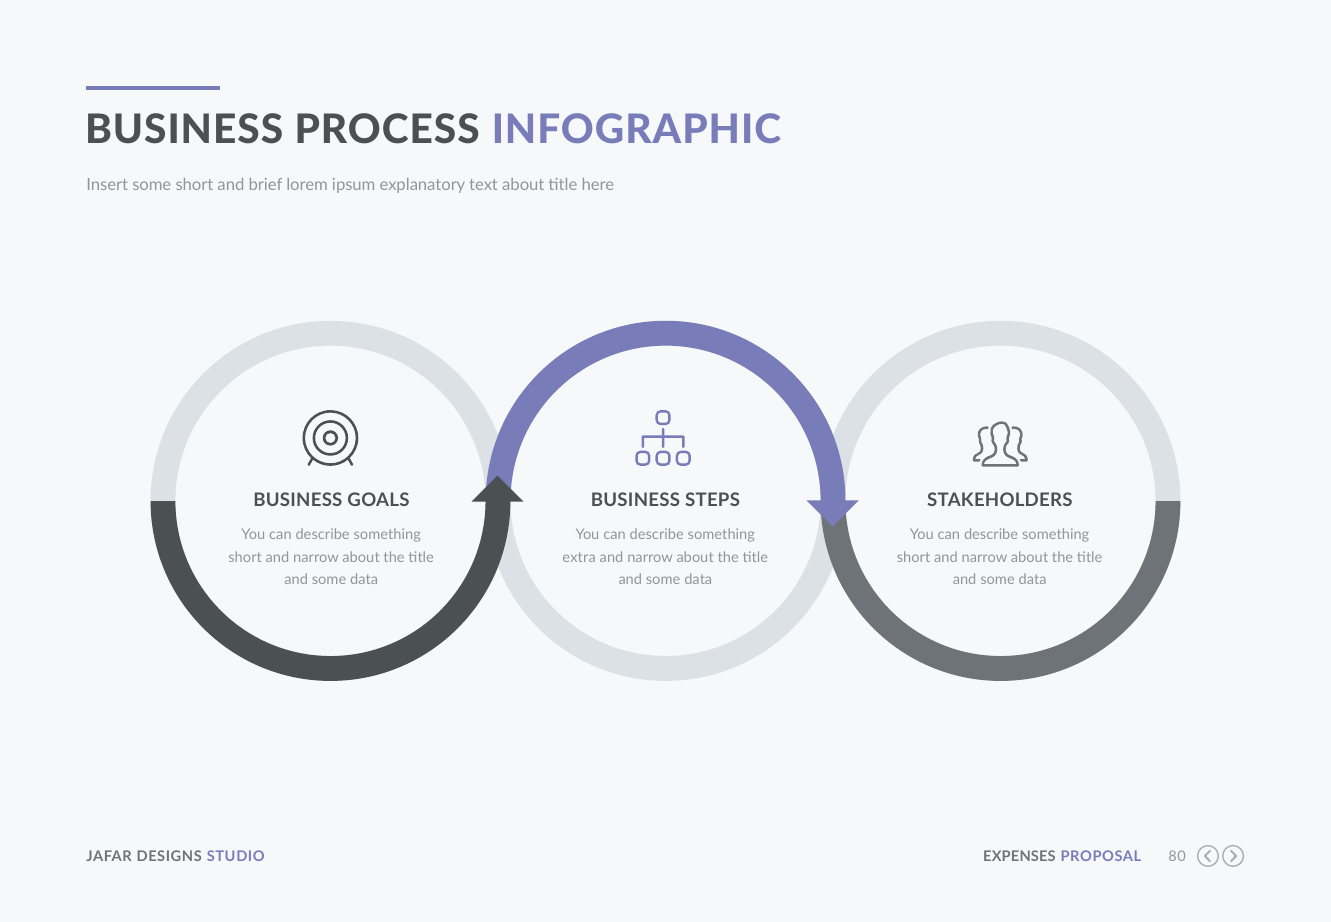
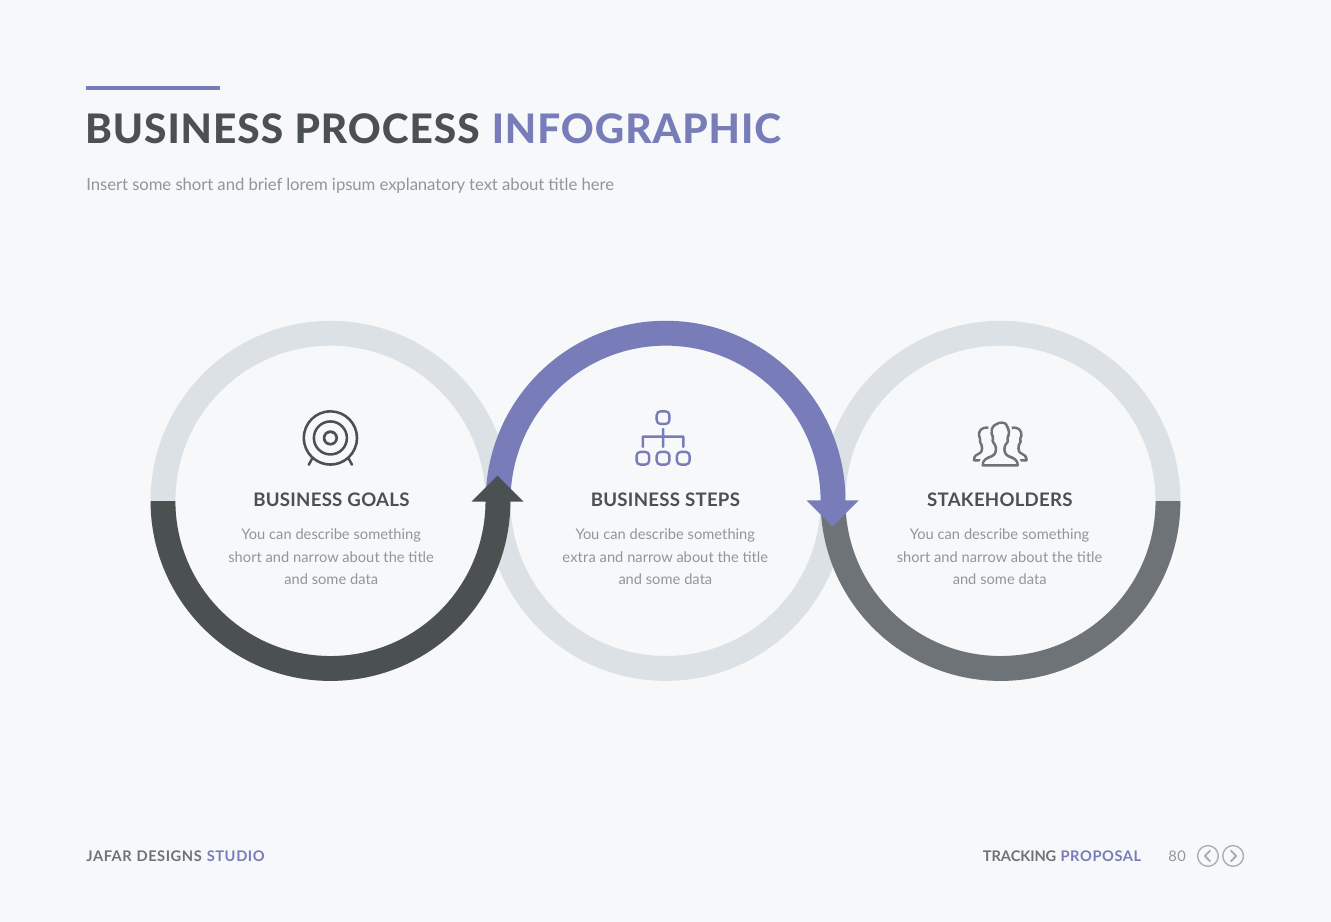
EXPENSES: EXPENSES -> TRACKING (1020, 856)
